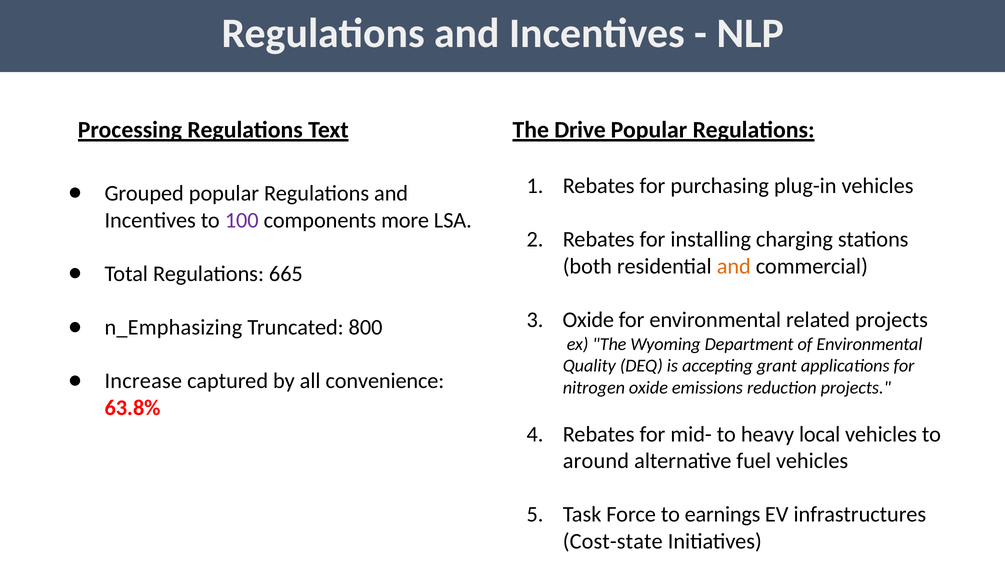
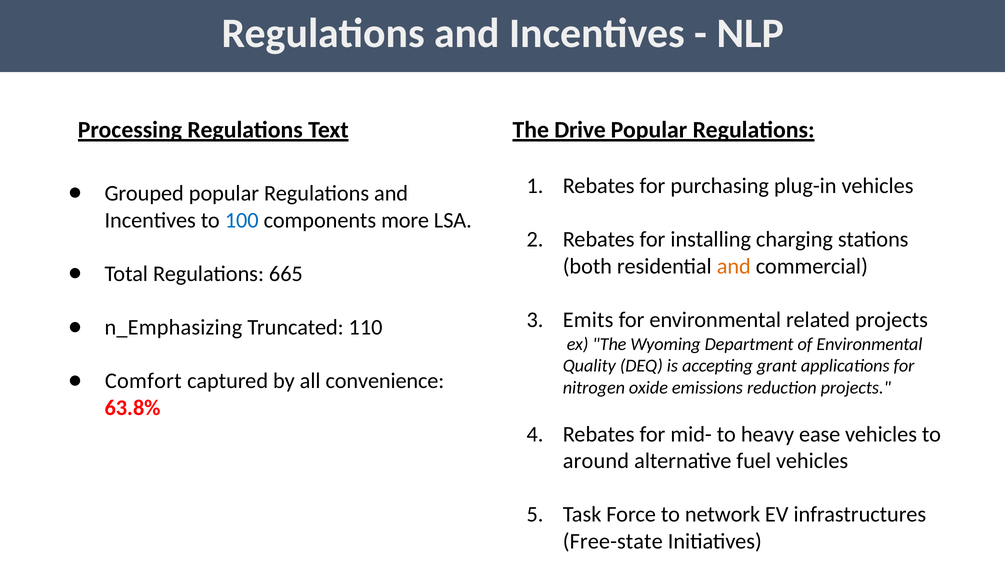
100 colour: purple -> blue (242, 220)
Oxide: Oxide -> Emits (588, 320)
800: 800 -> 110 (366, 327)
Increase: Increase -> Comfort (143, 381)
local: local -> ease (820, 434)
earnings: earnings -> network (723, 514)
Cost-state: Cost-state -> Free-state (613, 541)
